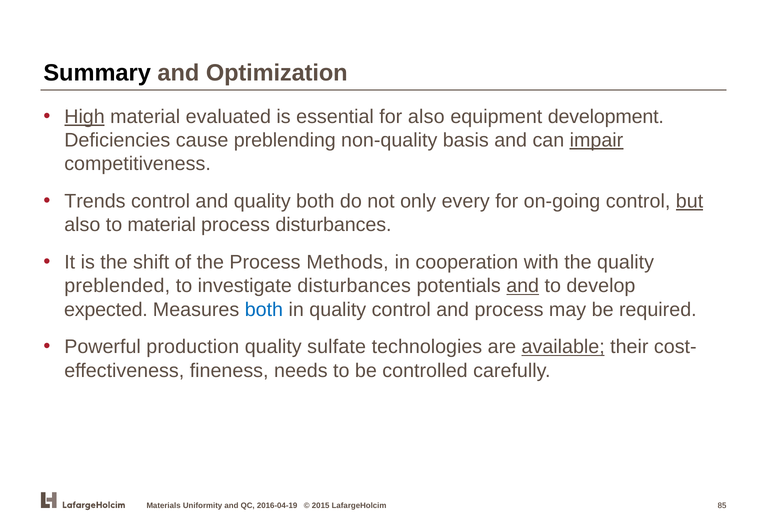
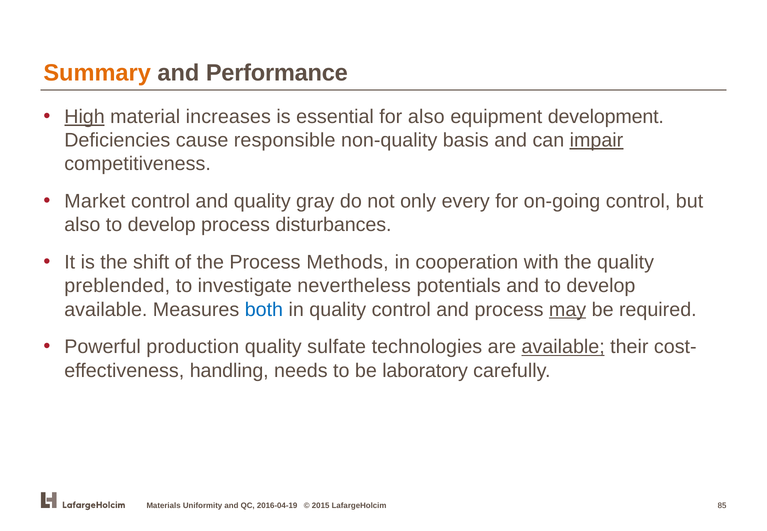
Summary colour: black -> orange (97, 73)
Optimization: Optimization -> Performance (277, 73)
evaluated: evaluated -> increases (228, 117)
preblending: preblending -> responsible (285, 140)
Trends: Trends -> Market (95, 201)
quality both: both -> gray (315, 201)
but underline: present -> none (690, 201)
also to material: material -> develop (162, 225)
investigate disturbances: disturbances -> nevertheless (354, 286)
and underline: present -> none (523, 286)
expected: expected -> available (106, 310)
may underline: none -> present (568, 310)
fineness: fineness -> handling (229, 371)
controlled: controlled -> laboratory (425, 371)
